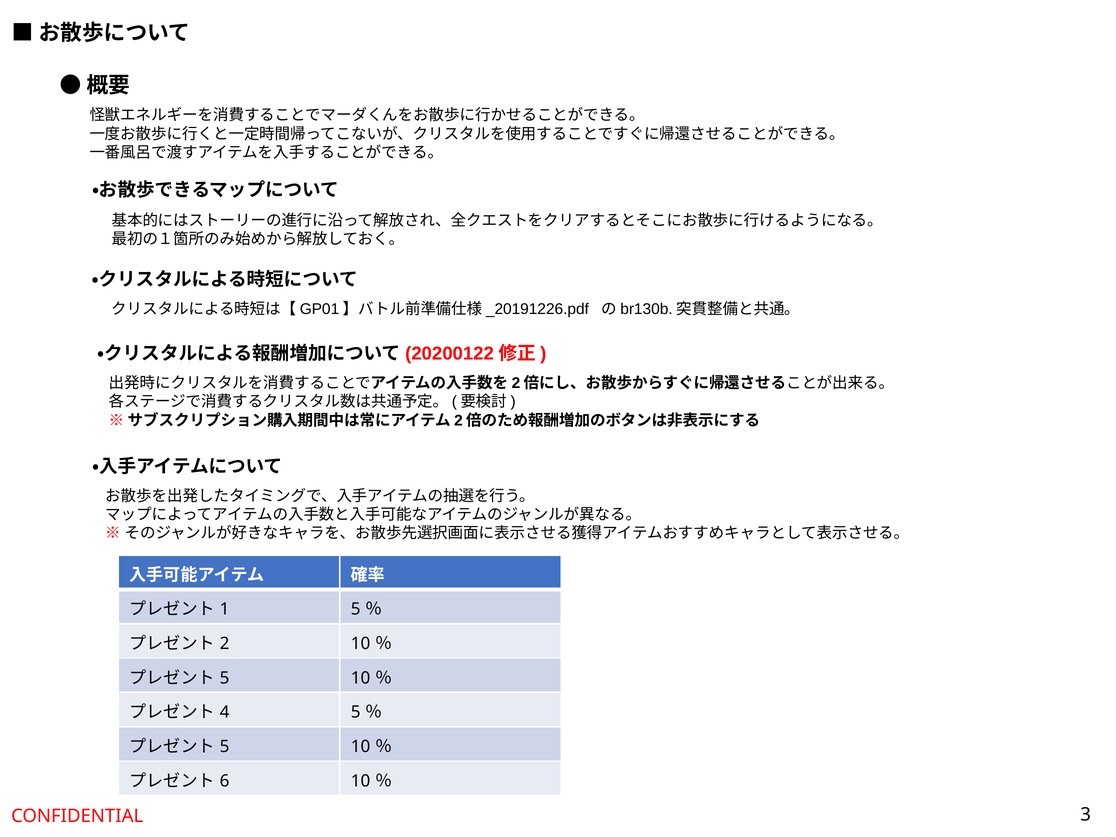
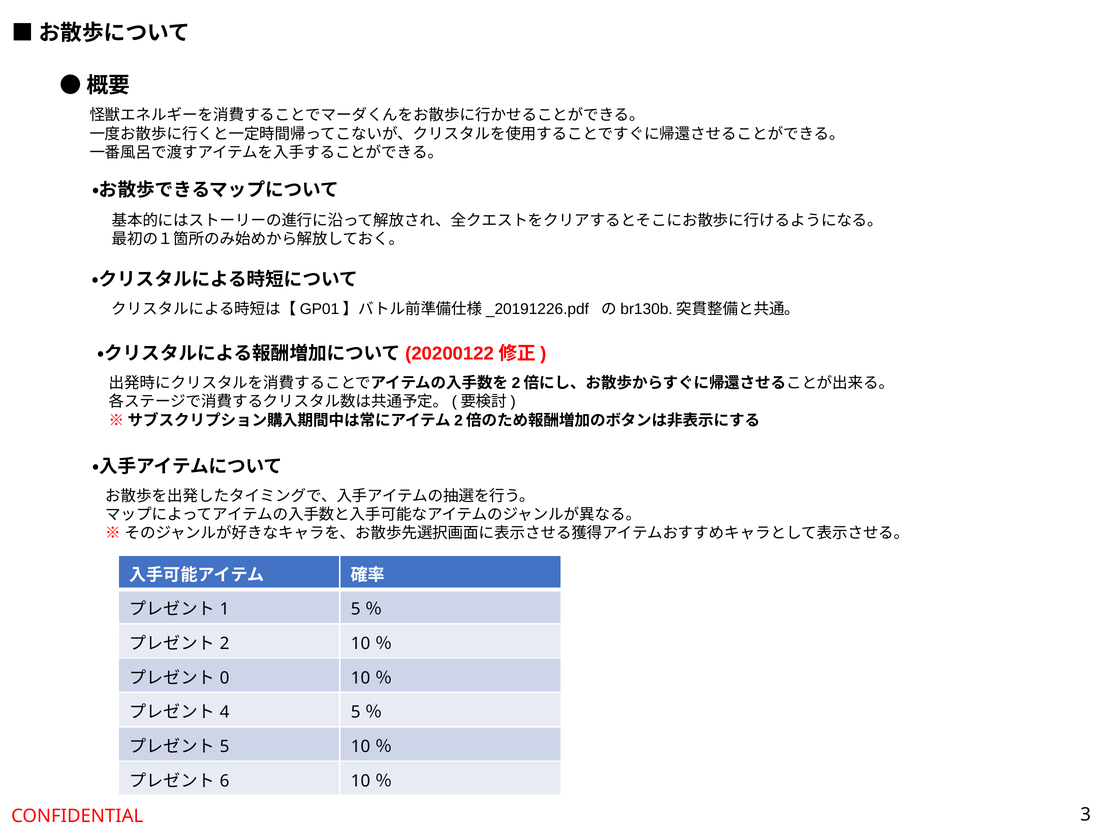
5: 5 -> 0 (225, 678)
